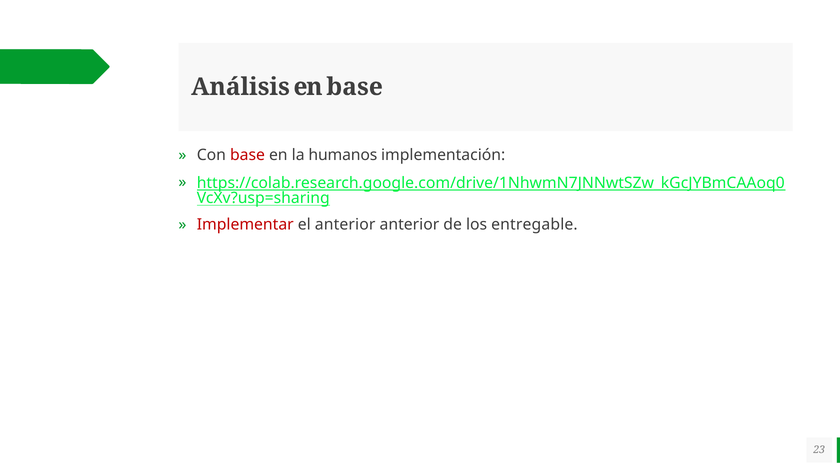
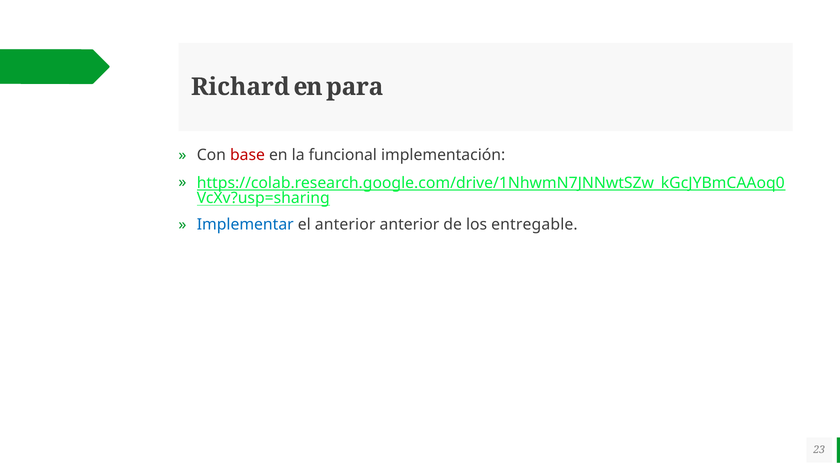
Análisis: Análisis -> Richard (240, 87)
en base: base -> para (355, 87)
humanos: humanos -> funcional (343, 155)
Implementar colour: red -> blue (245, 225)
